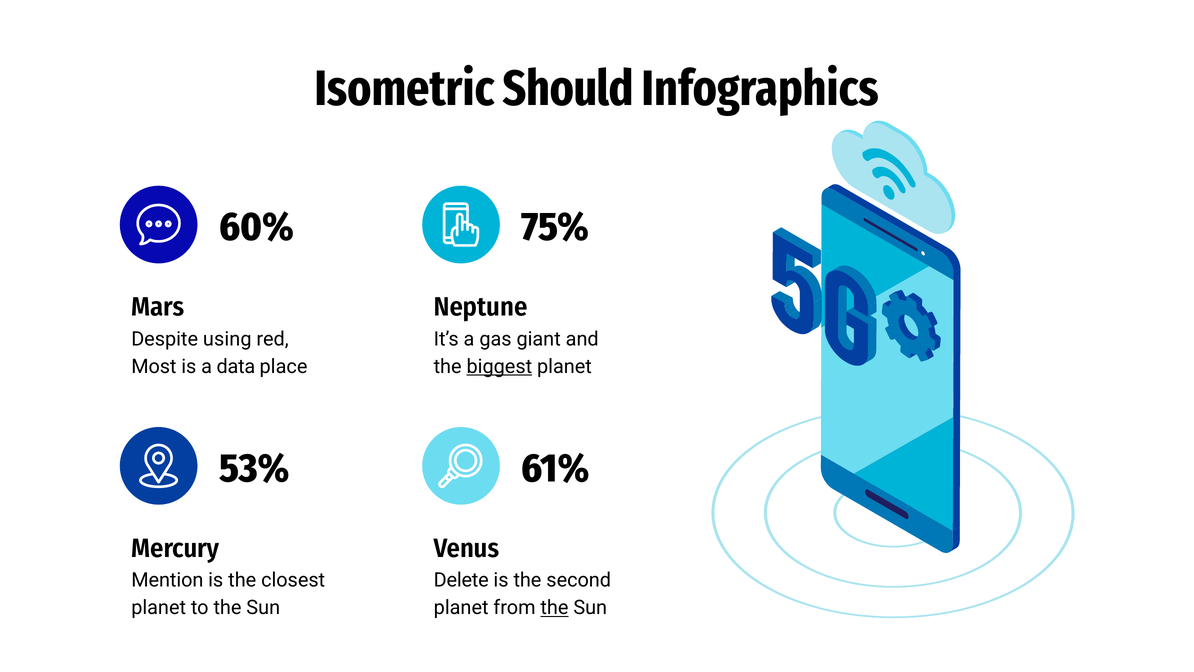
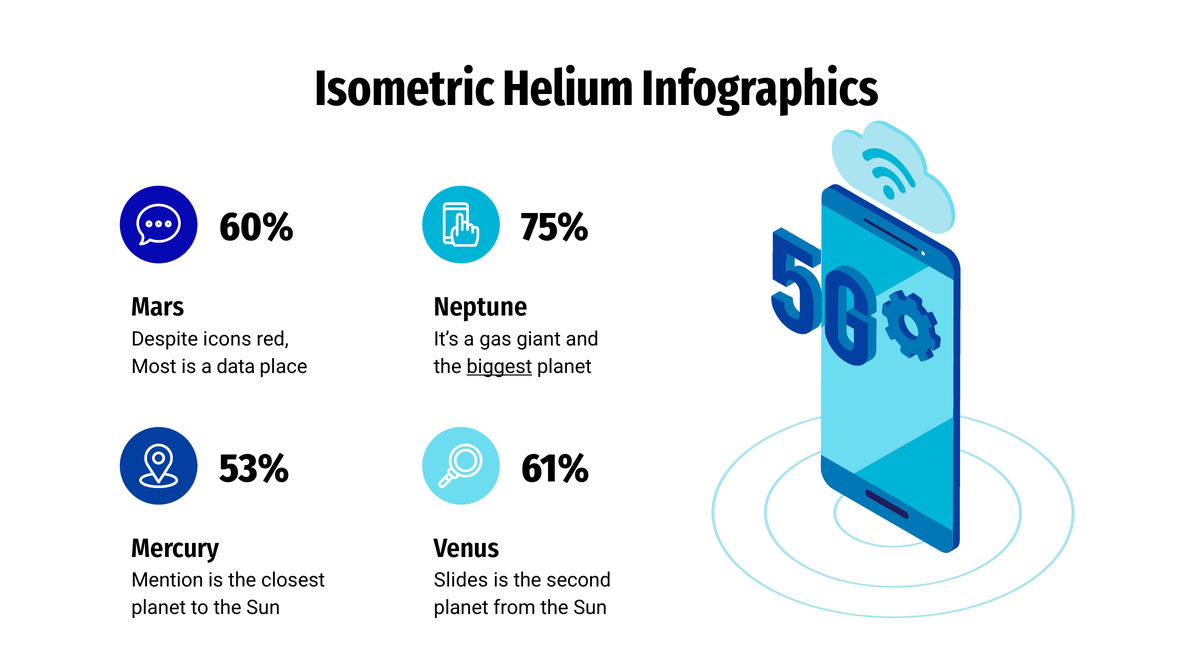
Should: Should -> Helium (568, 89)
using: using -> icons (227, 339)
Delete: Delete -> Slides (461, 580)
the underline: present -> none (554, 608)
